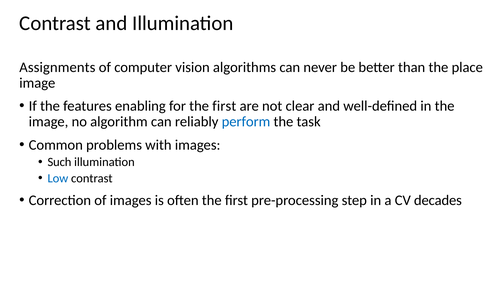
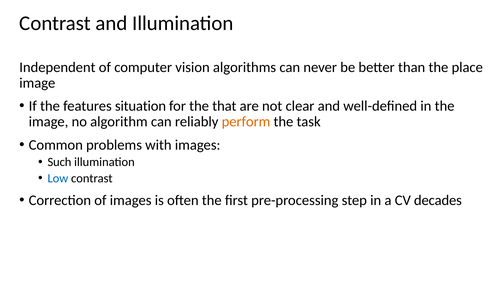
Assignments: Assignments -> Independent (57, 67)
enabling: enabling -> situation (140, 106)
for the first: first -> that (224, 106)
perform colour: blue -> orange (246, 122)
